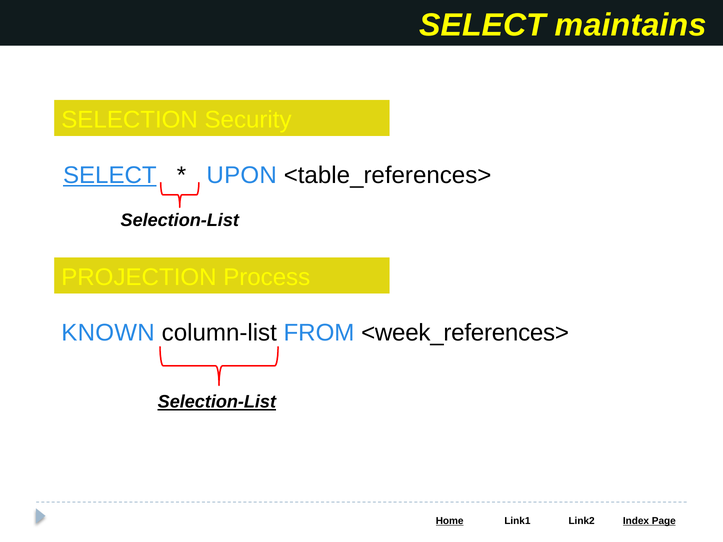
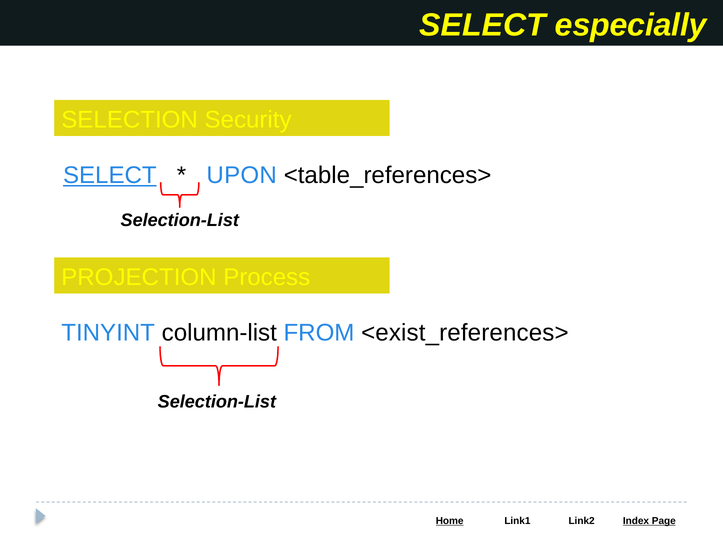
maintains: maintains -> especially (631, 25)
KNOWN: KNOWN -> TINYINT (108, 333)
<week_references>: <week_references> -> <exist_references> (465, 333)
Selection-List underline: present -> none (217, 402)
